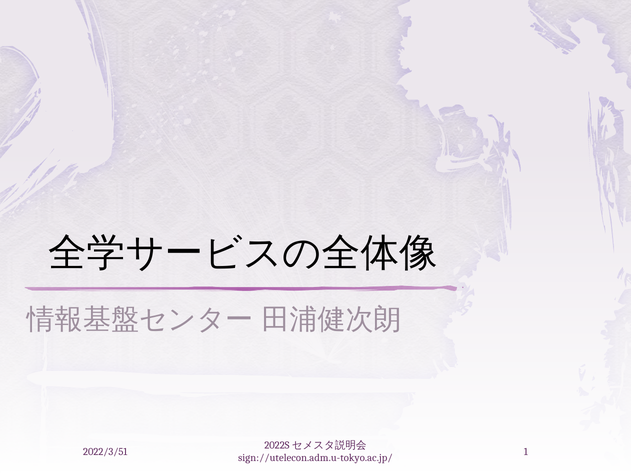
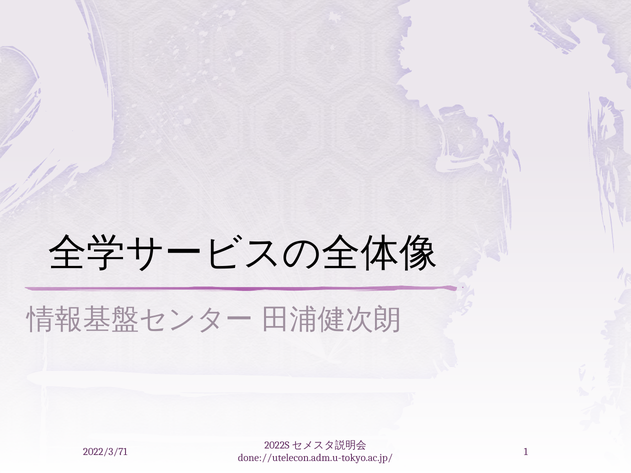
2022/3/51: 2022/3/51 -> 2022/3/71 (105, 452)
sign://utelecon.adm.u-tokyo.ac.jp/: sign://utelecon.adm.u-tokyo.ac.jp/ -> done://utelecon.adm.u-tokyo.ac.jp/ (315, 458)
